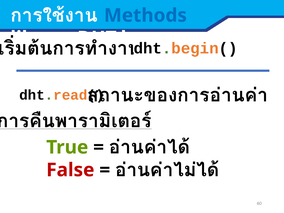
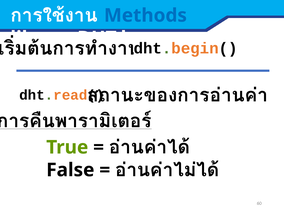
False colour: red -> black (70, 170)
